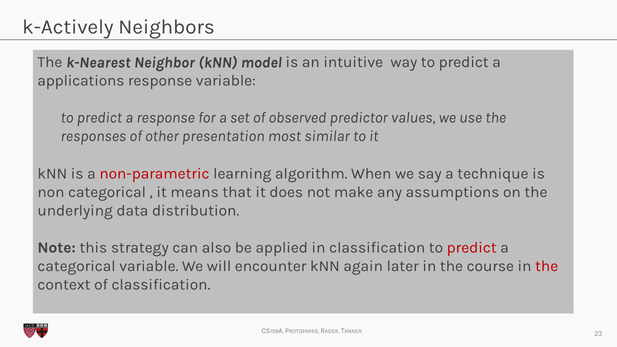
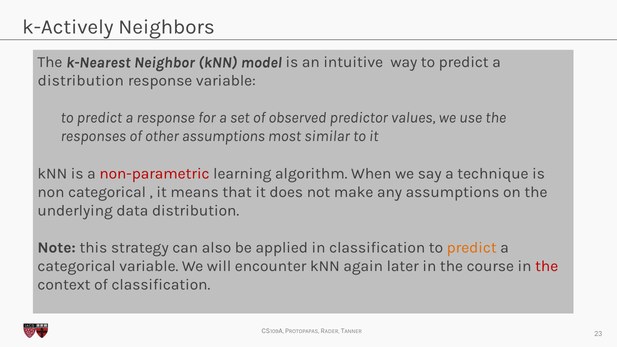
applications: applications -> distribution (81, 81)
other presentation: presentation -> assumptions (223, 136)
predict colour: red -> orange (472, 247)
